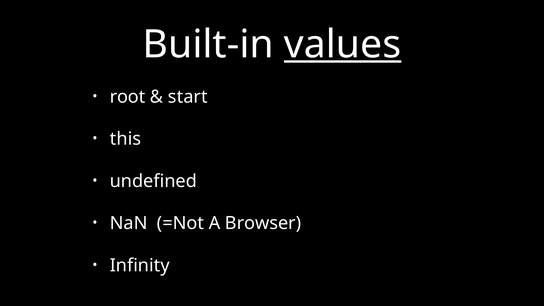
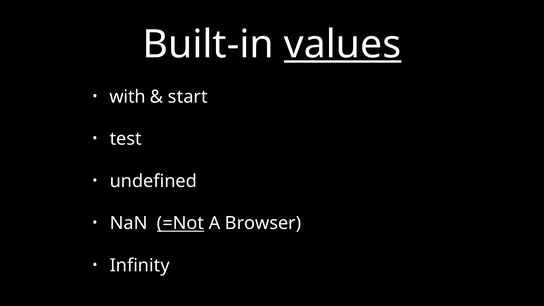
root: root -> with (128, 97)
this: this -> test (126, 139)
=Not underline: none -> present (180, 223)
